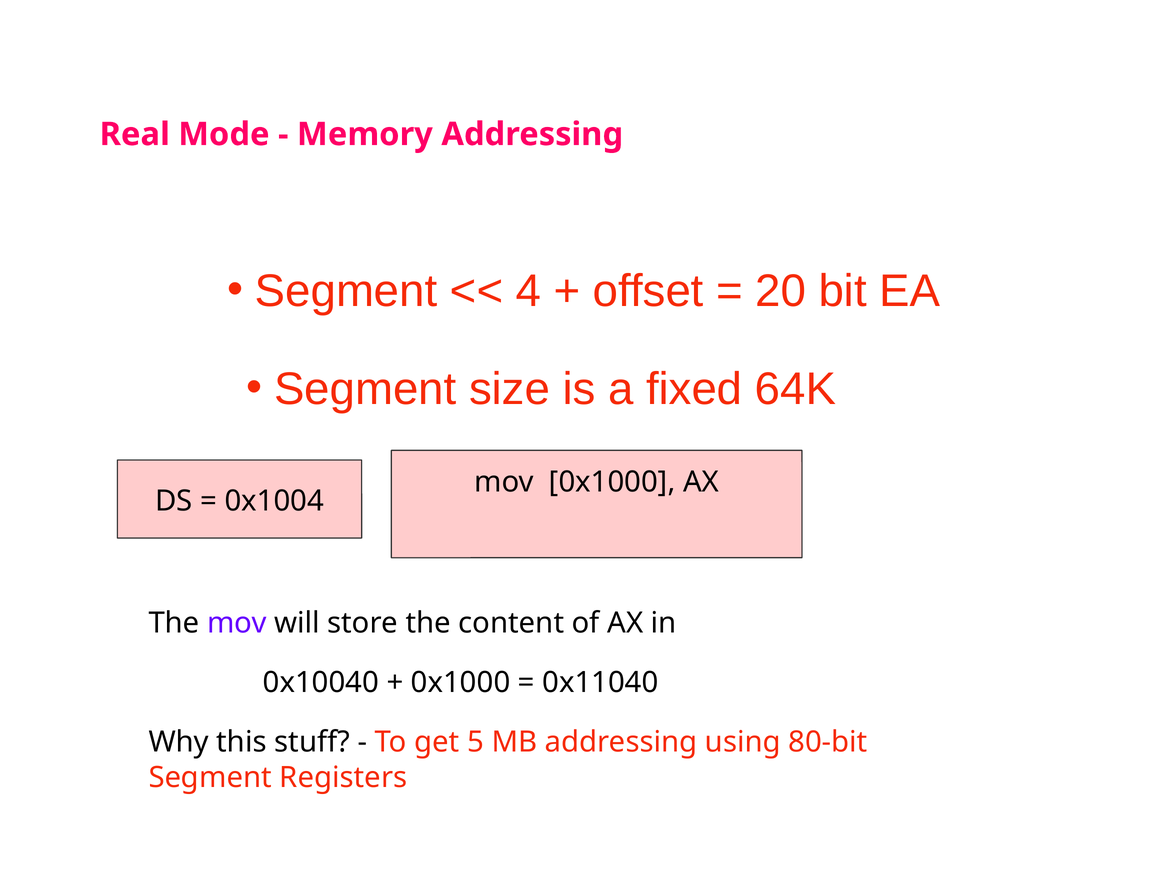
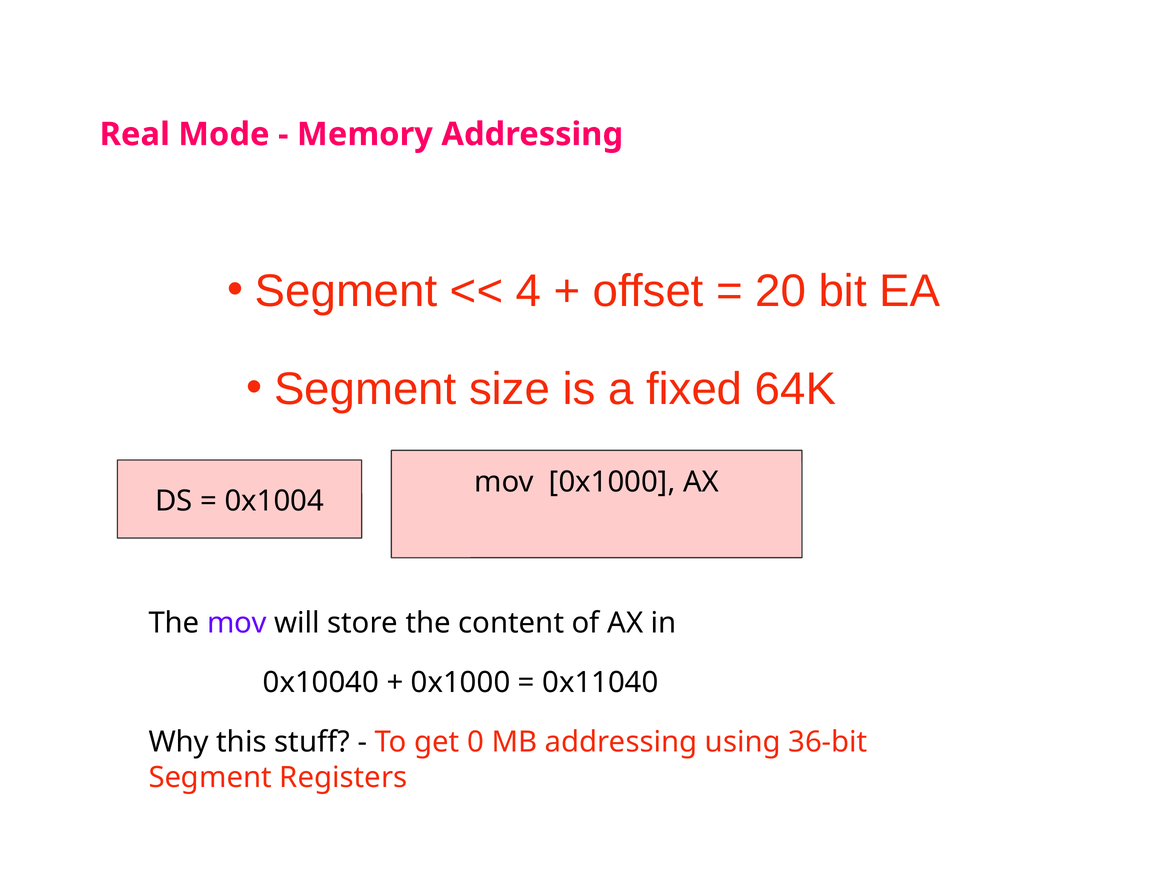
5: 5 -> 0 (476, 742)
80-bit: 80-bit -> 36-bit (828, 742)
